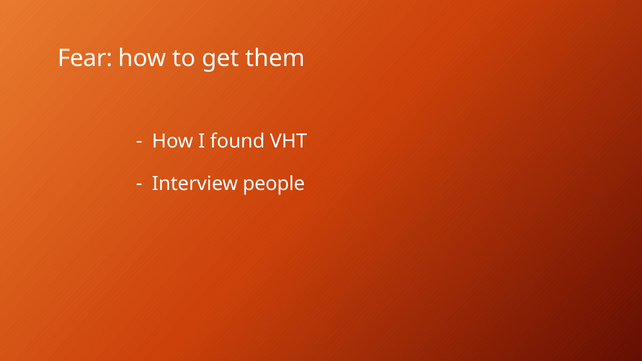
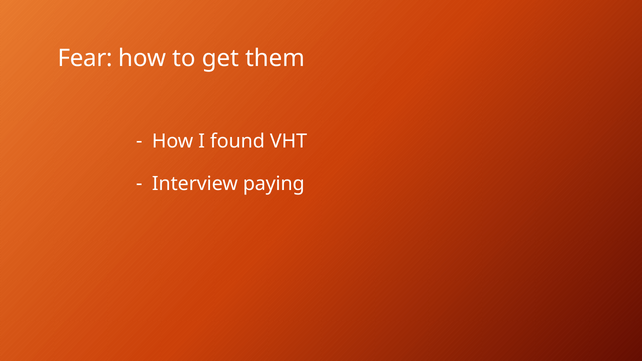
people: people -> paying (274, 184)
